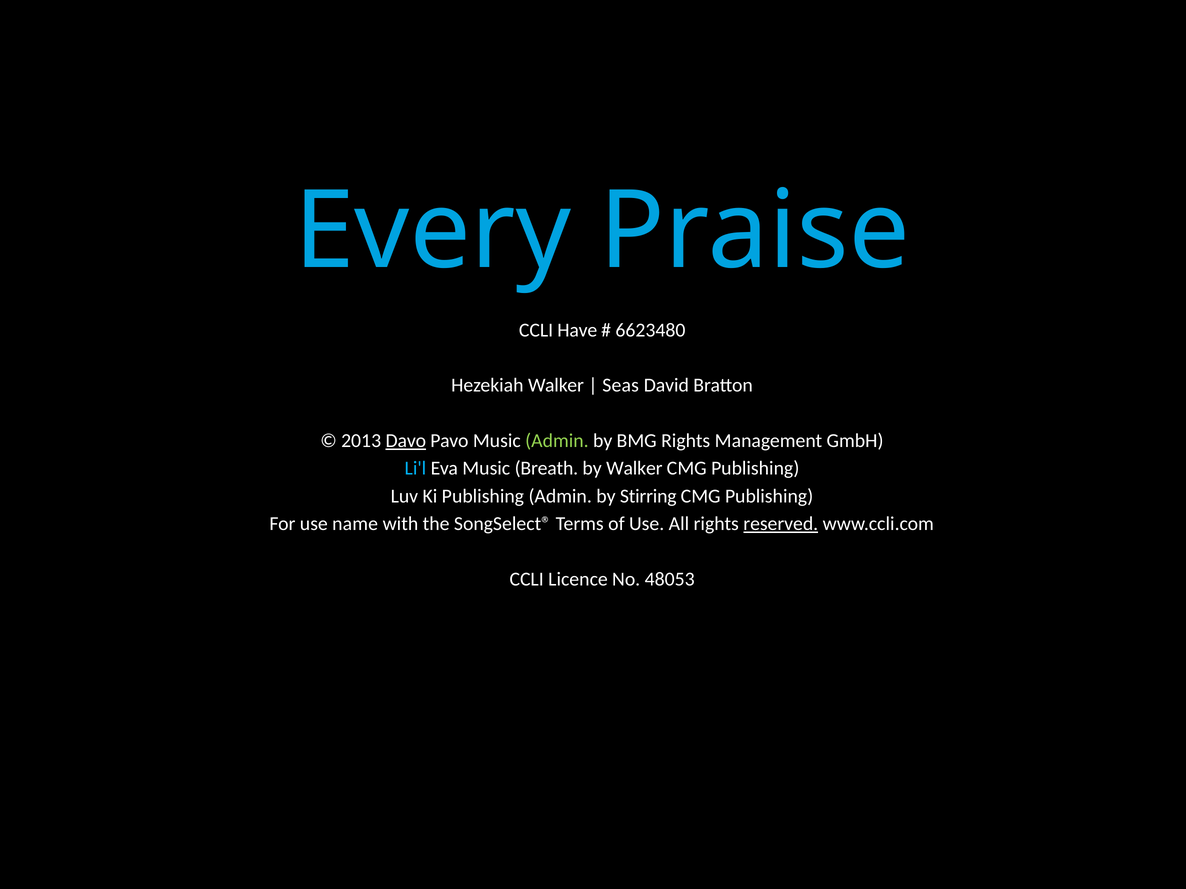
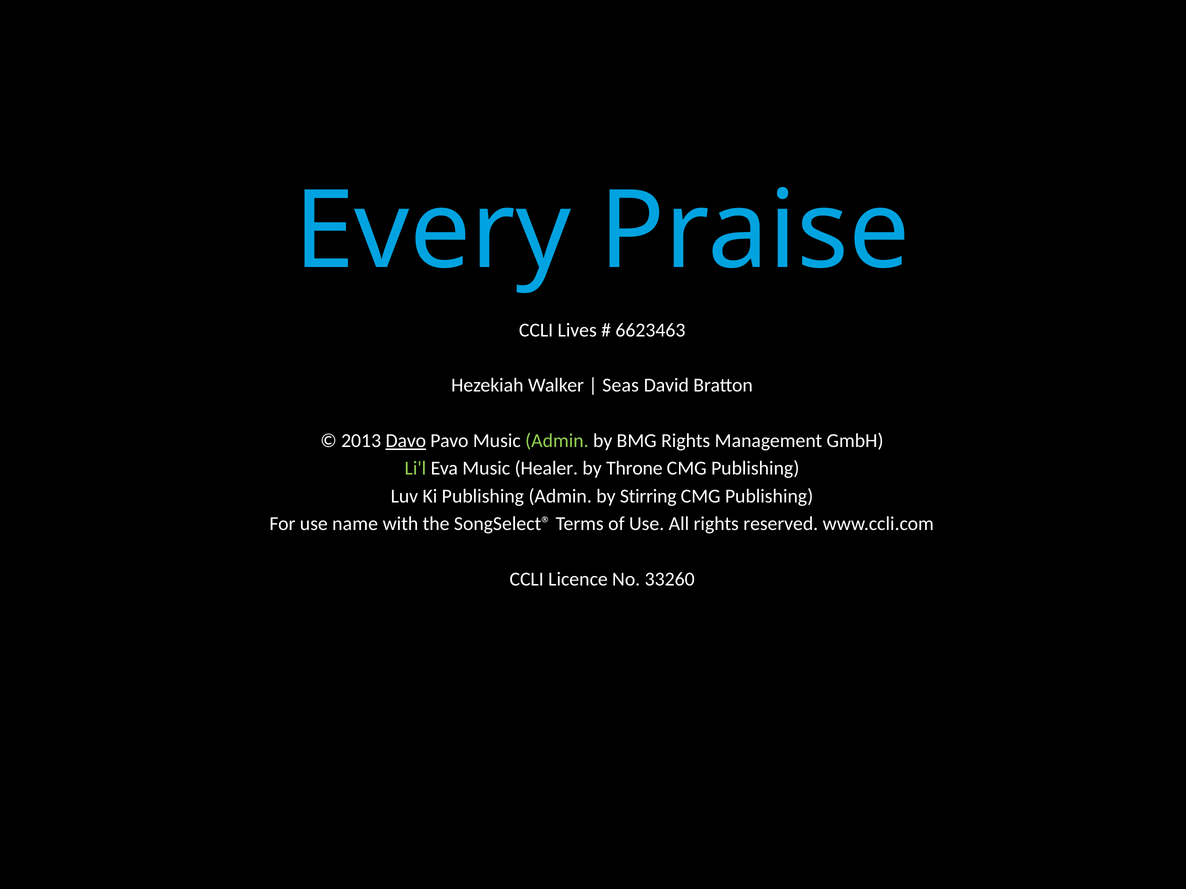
Have: Have -> Lives (577, 330)
6623480: 6623480 -> 6623463 (650, 330)
Li'l colour: light blue -> light green (415, 469)
Breath: Breath -> Healer (546, 469)
by Walker: Walker -> Throne (634, 469)
reserved underline: present -> none (781, 524)
48053: 48053 -> 33260 (670, 579)
